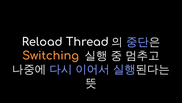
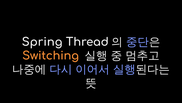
Reload: Reload -> Spring (42, 42)
